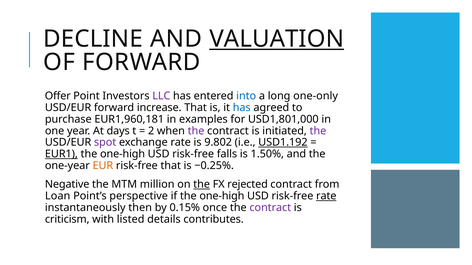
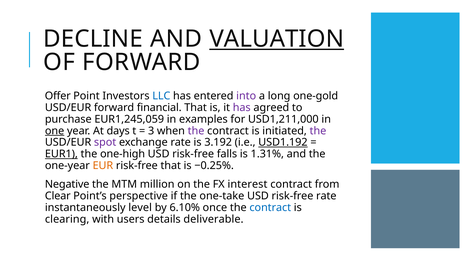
LLC colour: purple -> blue (161, 96)
into colour: blue -> purple (246, 96)
one-only: one-only -> one-gold (316, 96)
increase: increase -> financial (159, 108)
has colour: blue -> purple (242, 108)
EUR1,960,181: EUR1,960,181 -> EUR1,245,059 (129, 119)
USD1,801,000: USD1,801,000 -> USD1,211,000 (283, 119)
one underline: none -> present (55, 131)
2: 2 -> 3 (151, 131)
9.802: 9.802 -> 3.192 (218, 143)
1.50%: 1.50% -> 1.31% (267, 154)
the underline: present -> none (202, 185)
rejected: rejected -> interest (247, 185)
Loan: Loan -> Clear (58, 196)
if the one-high: one-high -> one-take (222, 196)
rate underline: present -> none (326, 196)
then: then -> level (140, 208)
0.15%: 0.15% -> 6.10% (185, 208)
contract colour: purple -> blue (270, 208)
criticism: criticism -> clearing (67, 220)
listed: listed -> users (131, 220)
contributes: contributes -> deliverable (214, 220)
